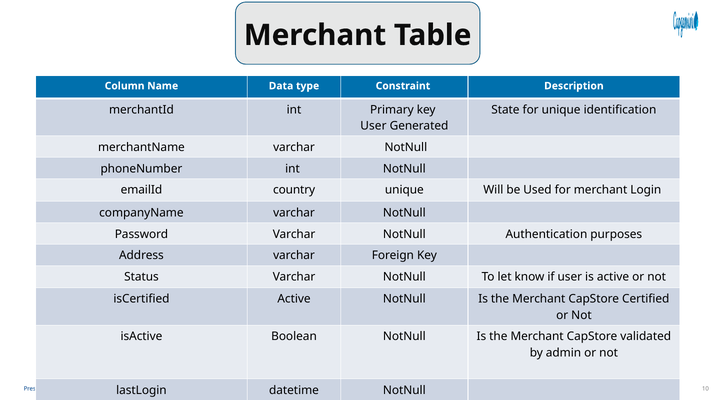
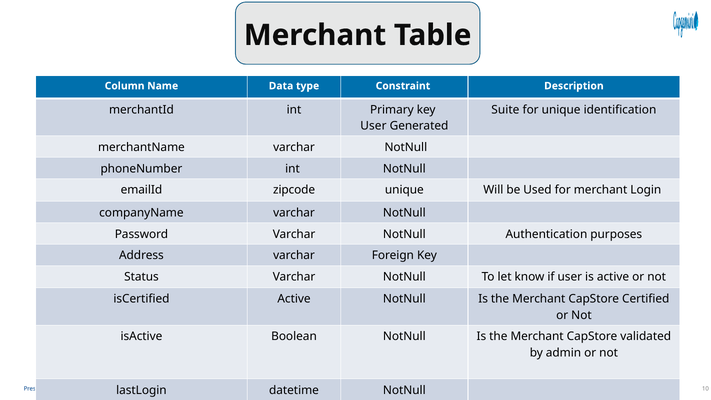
State: State -> Suite (505, 110)
country: country -> zipcode (294, 190)
